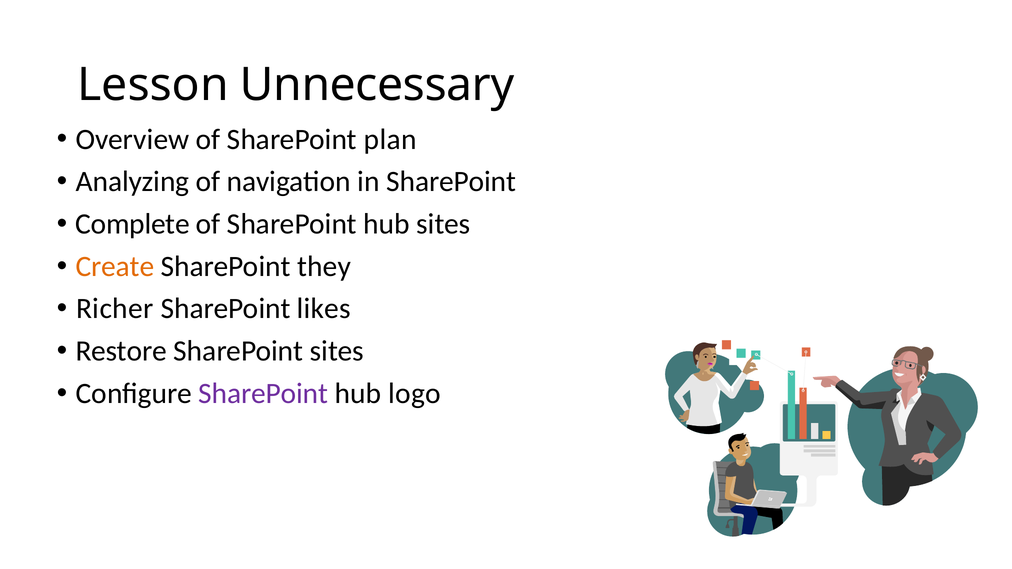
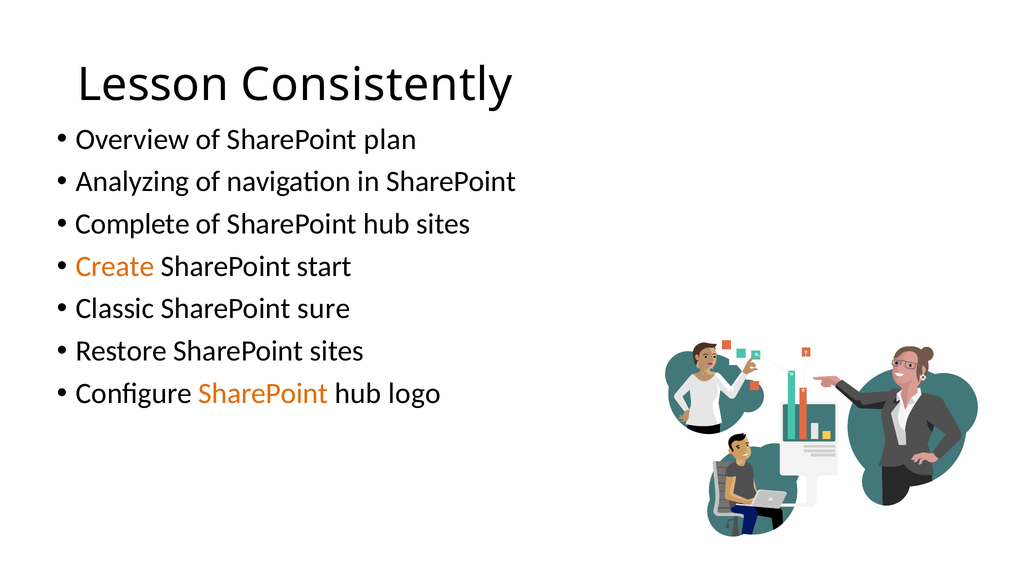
Unnecessary: Unnecessary -> Consistently (377, 85)
they: they -> start (324, 267)
Richer: Richer -> Classic (115, 309)
likes: likes -> sure (324, 309)
SharePoint colour: purple -> orange (263, 394)
